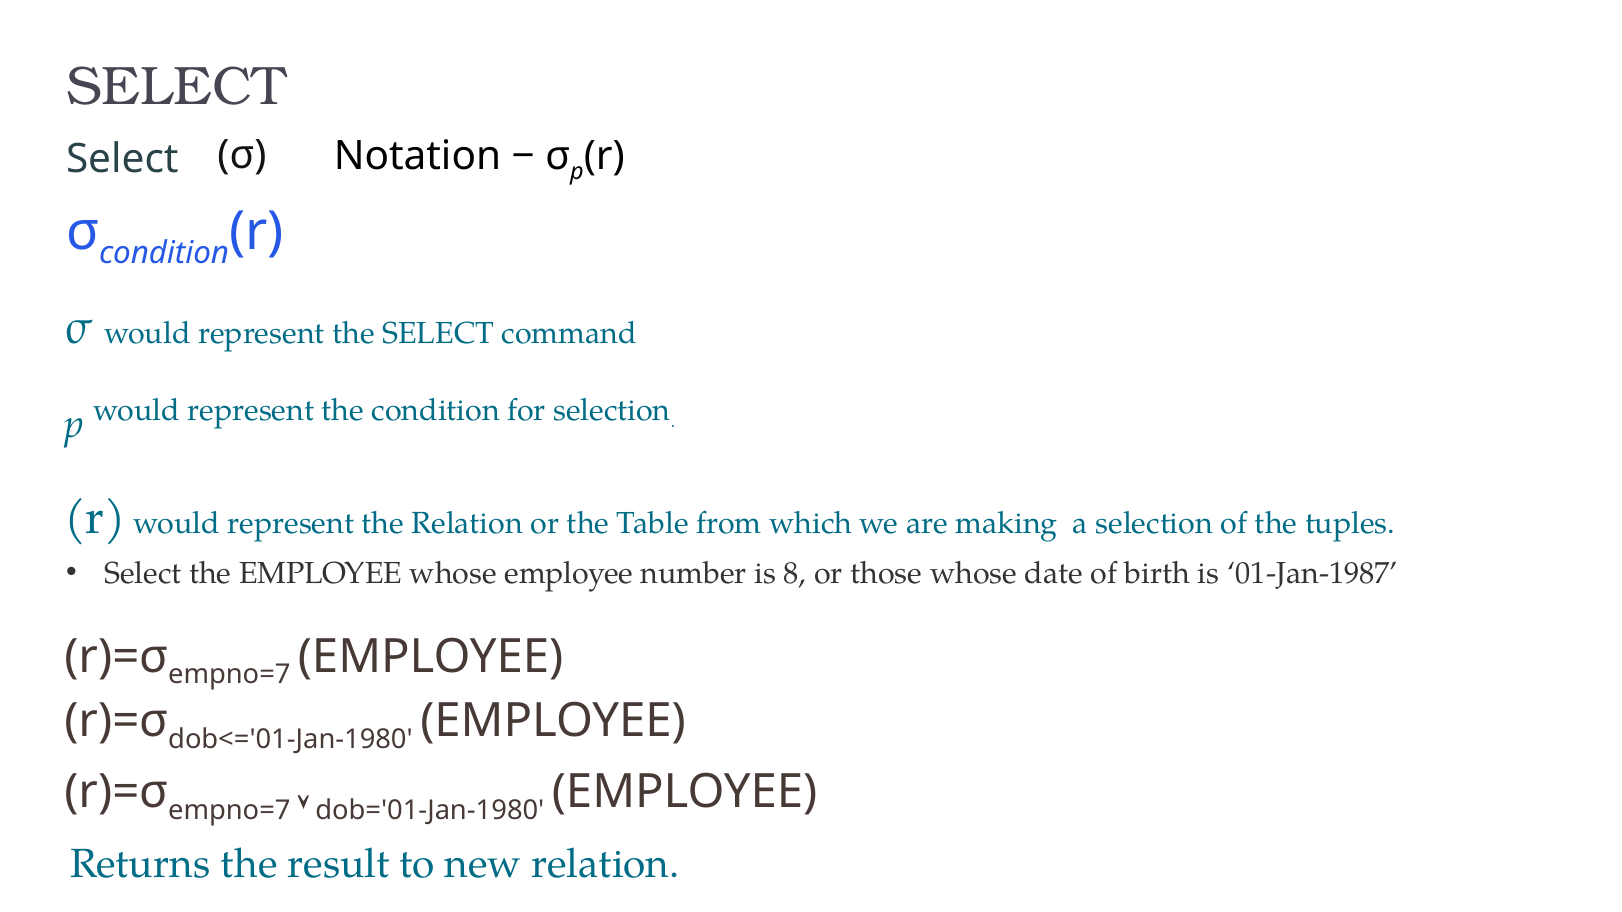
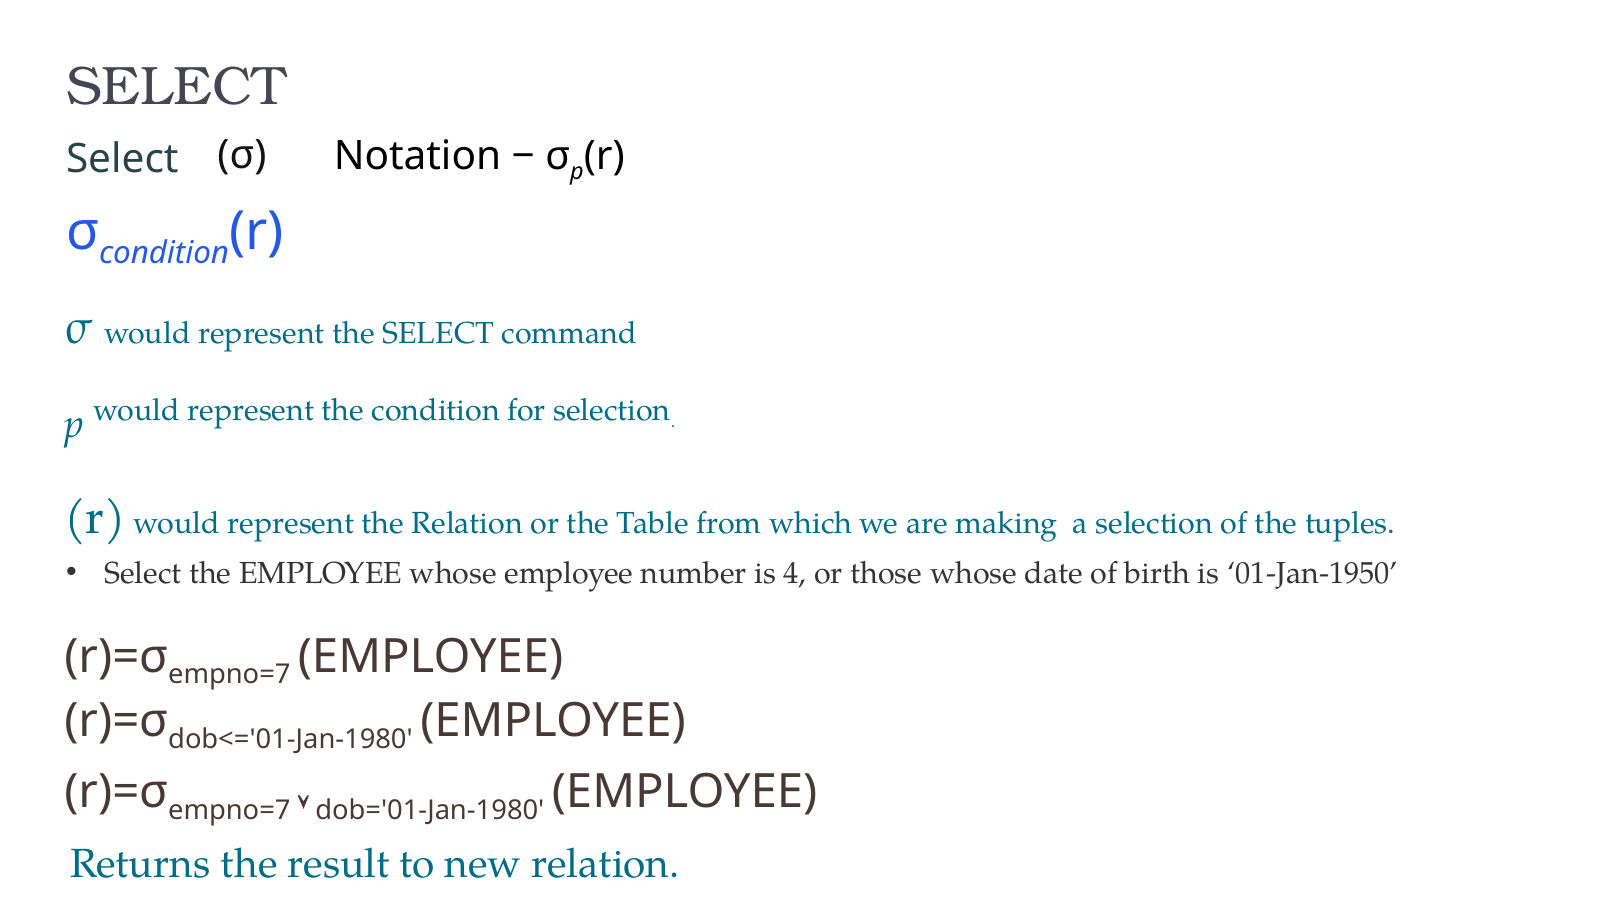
8: 8 -> 4 (795, 574)
01-Jan-1987: 01-Jan-1987 -> 01-Jan-1950 (1313, 574)
